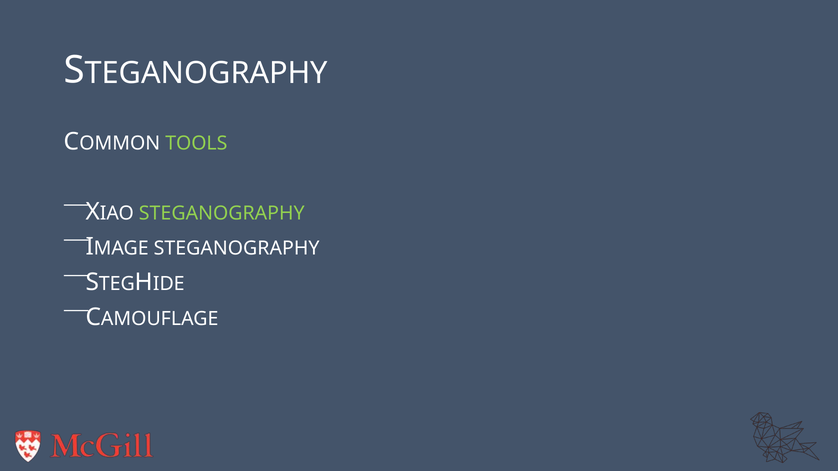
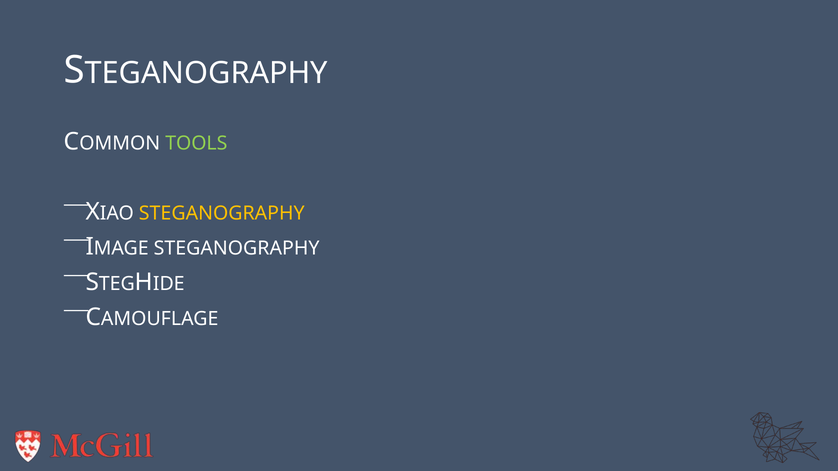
STEGANOGRAPHY colour: light green -> yellow (222, 214)
